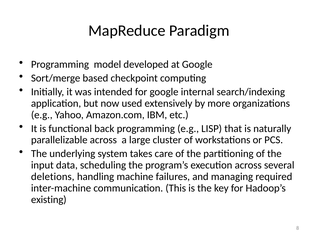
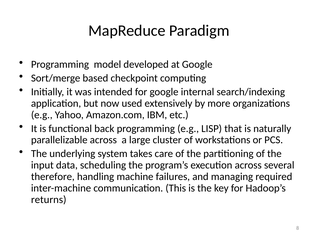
deletions: deletions -> therefore (53, 176)
existing: existing -> returns (49, 199)
